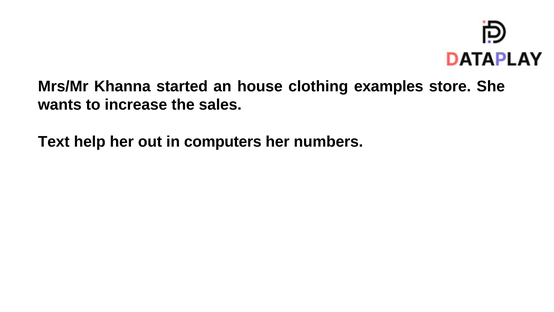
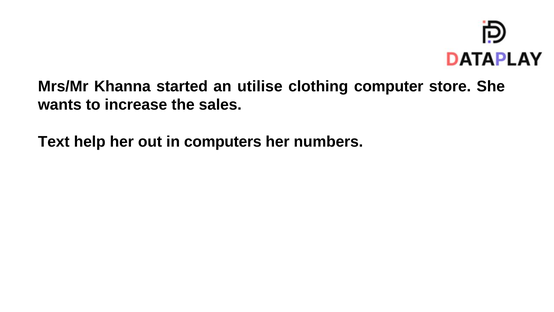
house: house -> utilise (260, 86)
examples: examples -> computer (389, 86)
